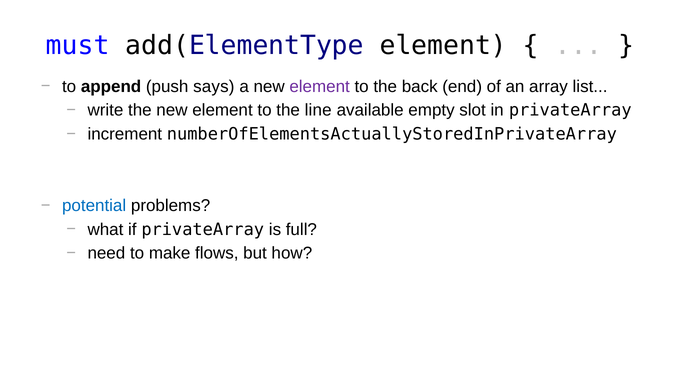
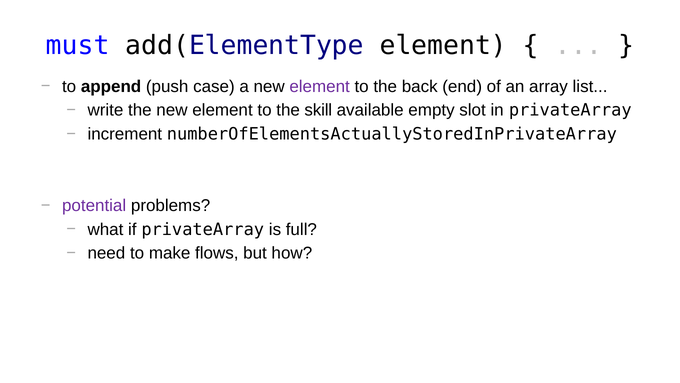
says: says -> case (214, 86)
line: line -> skill (318, 110)
potential colour: blue -> purple (94, 205)
